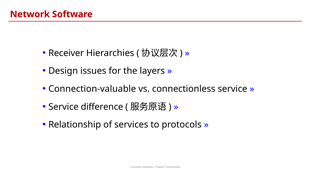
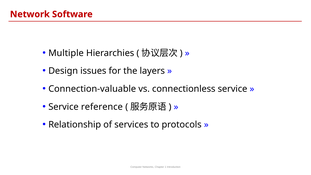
Receiver: Receiver -> Multiple (66, 53)
difference: difference -> reference (102, 107)
